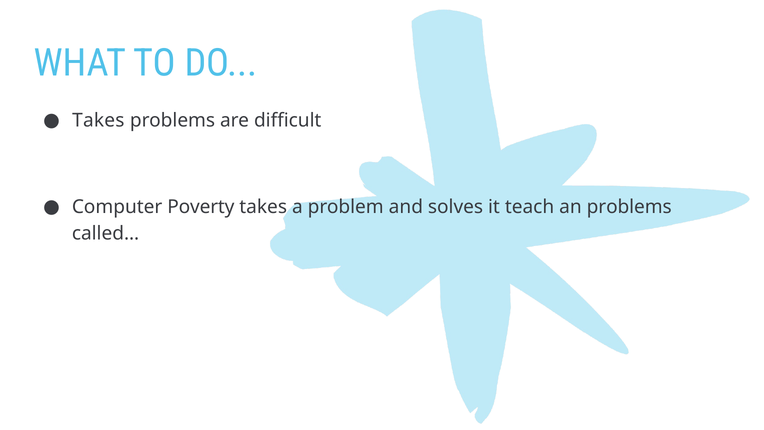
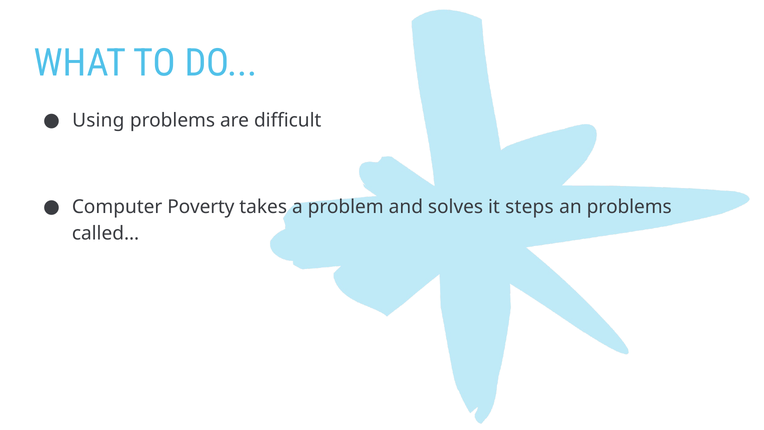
Takes: Takes -> Using (98, 120)
teach: teach -> steps (529, 207)
